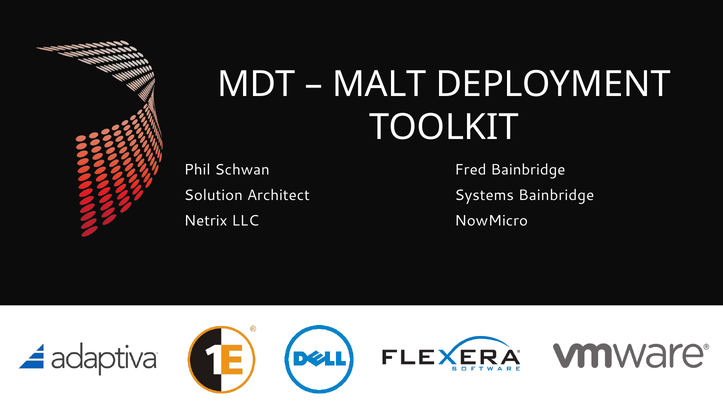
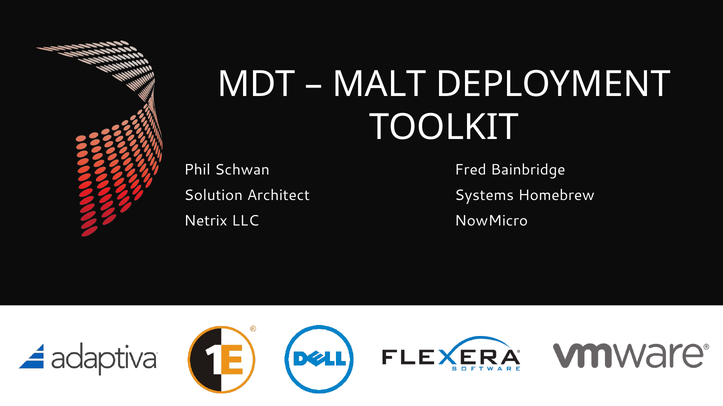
Systems Bainbridge: Bainbridge -> Homebrew (556, 196)
